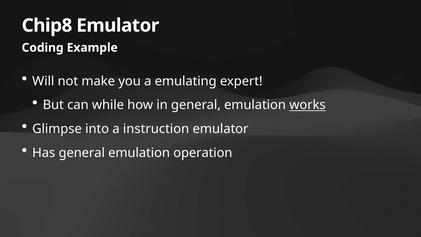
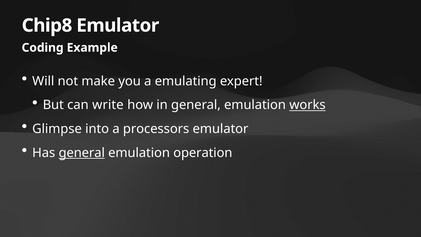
while: while -> write (108, 105)
instruction: instruction -> processors (156, 129)
general underline: none -> present (82, 153)
